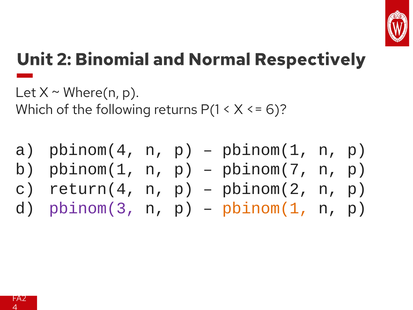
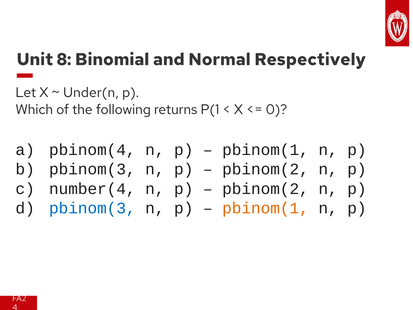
2: 2 -> 8 (64, 59)
Where(n: Where(n -> Under(n (91, 93)
6: 6 -> 0 (276, 110)
pbinom(1: pbinom(1 -> pbinom(3 (92, 169)
pbinom(7: pbinom(7 -> pbinom(2 (265, 169)
return(4: return(4 -> number(4 (92, 189)
pbinom(3 colour: purple -> blue (92, 208)
